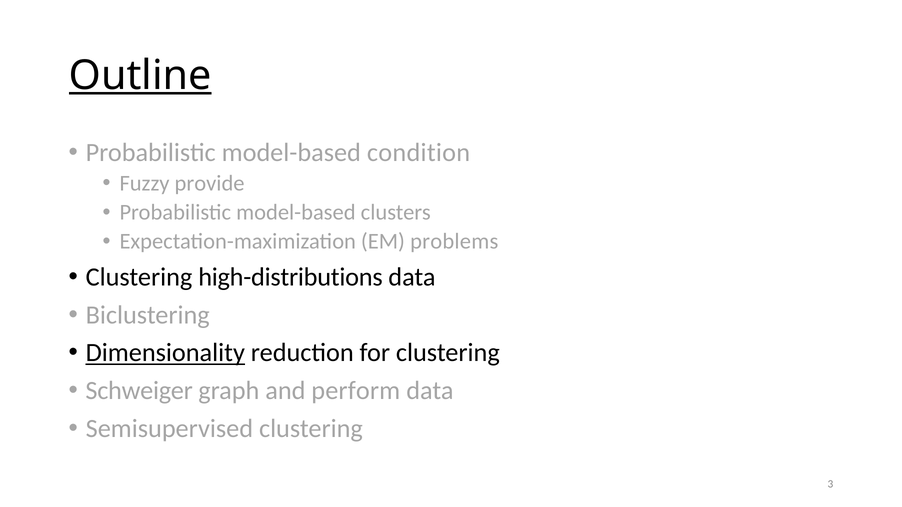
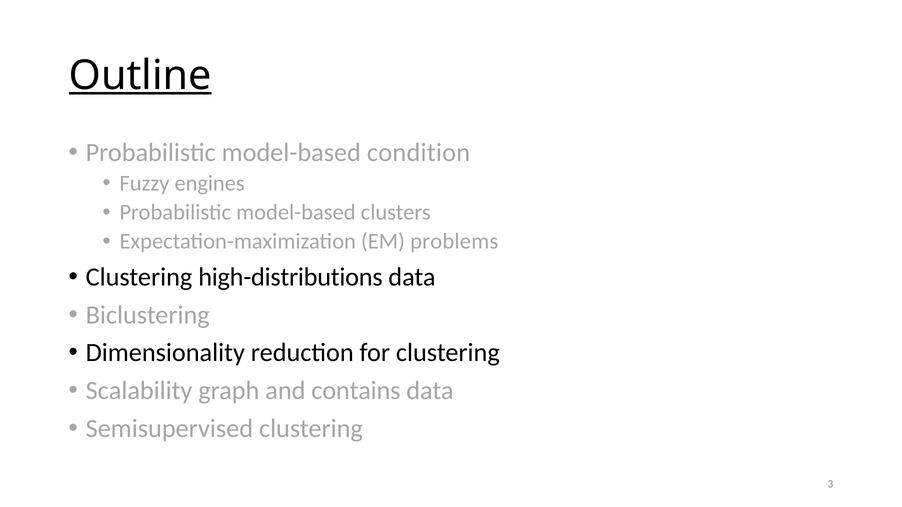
provide: provide -> engines (210, 184)
Dimensionality underline: present -> none (165, 353)
Schweiger: Schweiger -> Scalability (139, 391)
perform: perform -> contains (356, 391)
